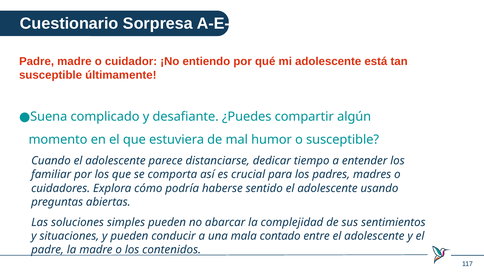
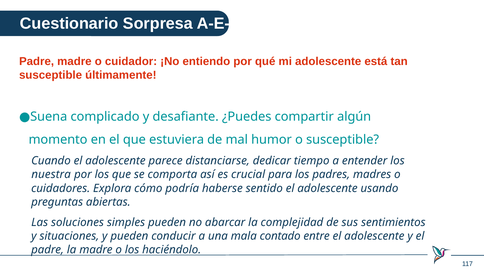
familiar: familiar -> nuestra (51, 175)
contenidos: contenidos -> haciéndolo (172, 250)
